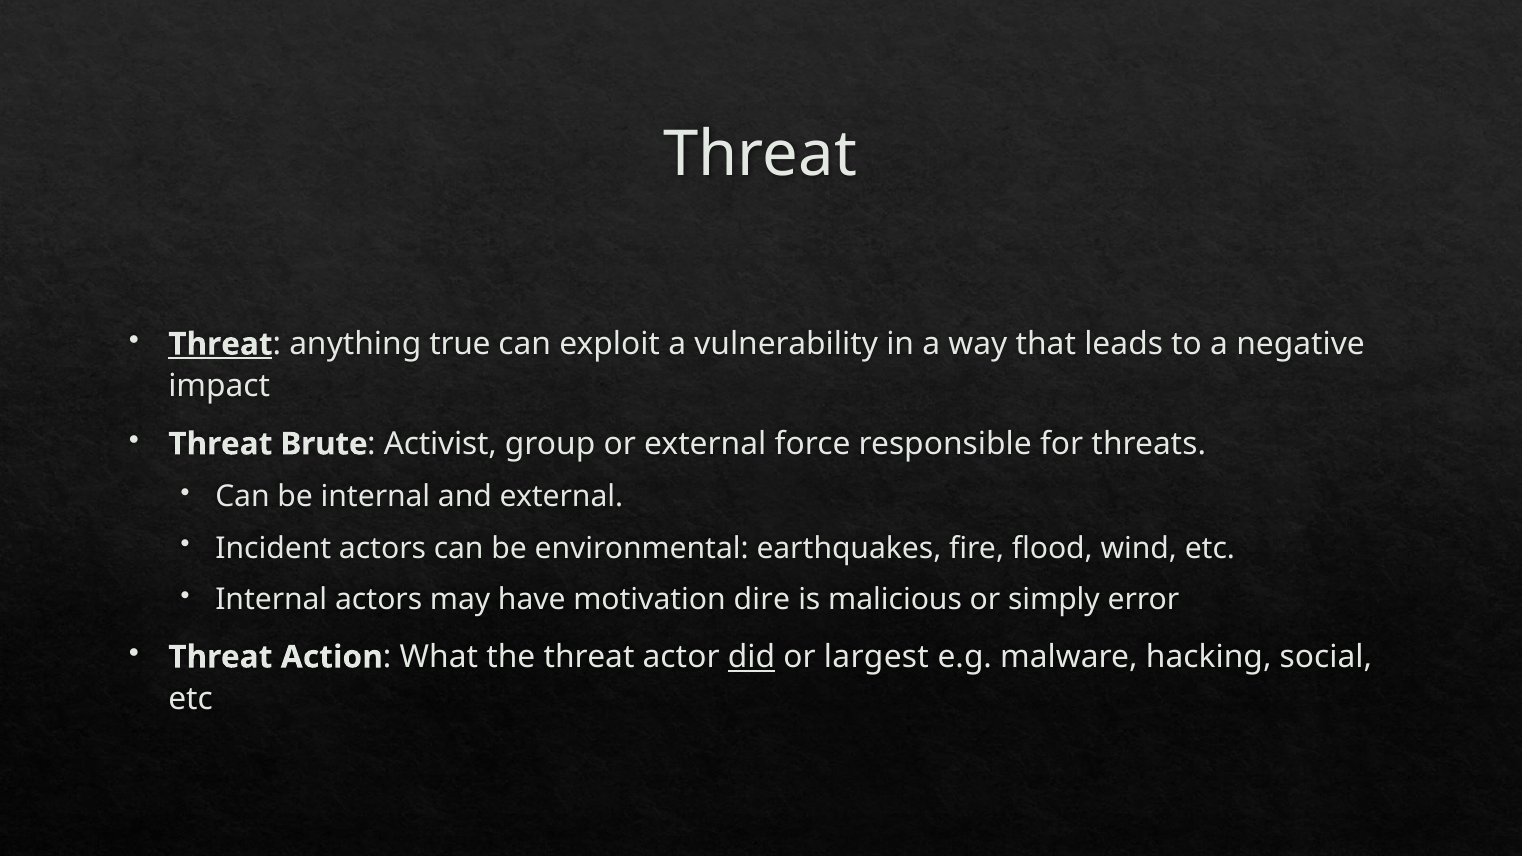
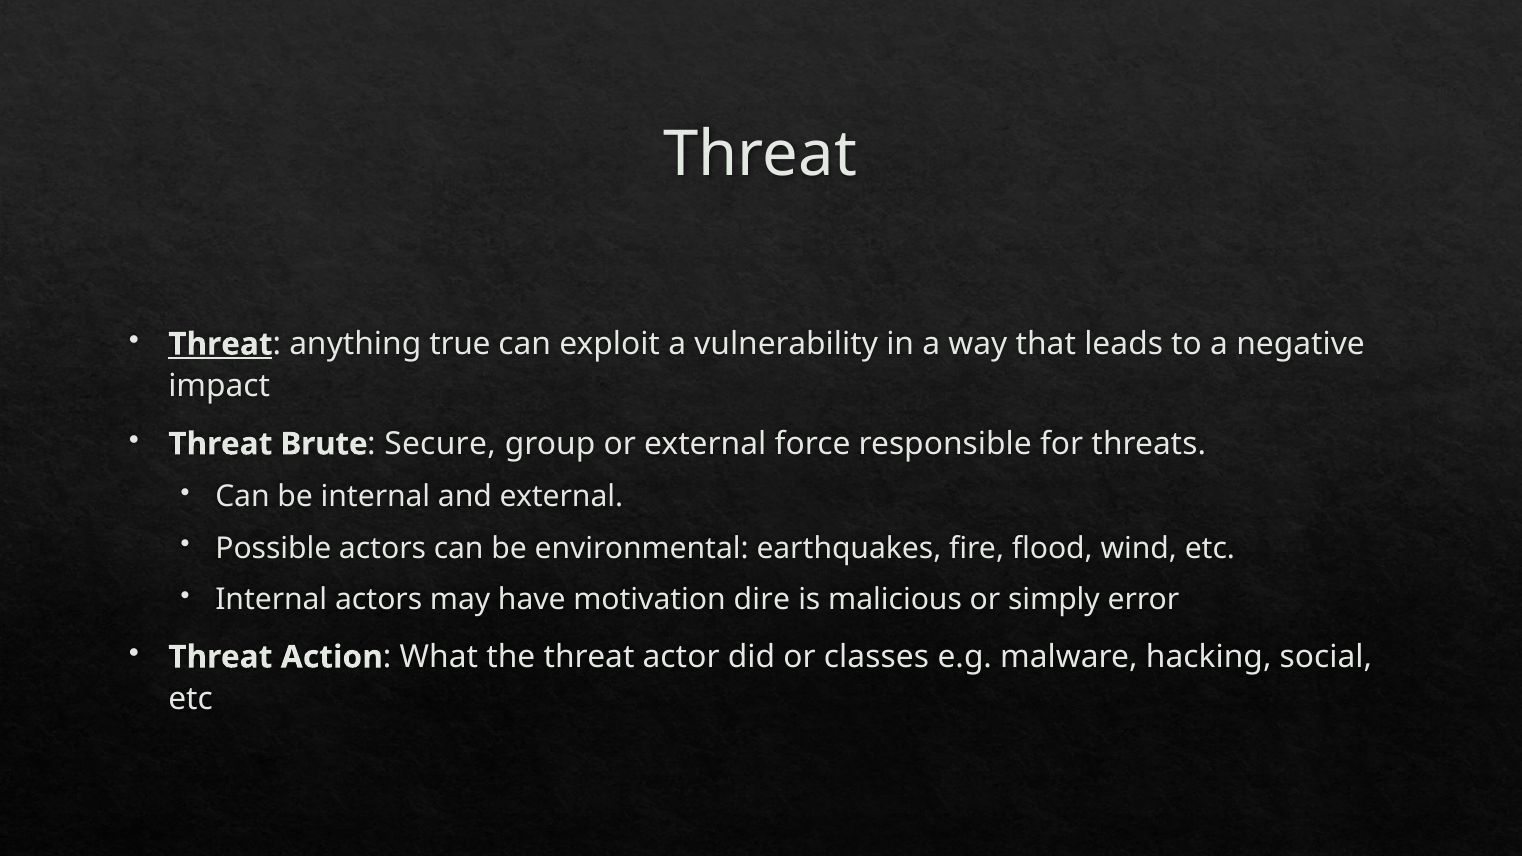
Activist: Activist -> Secure (440, 444)
Incident: Incident -> Possible (273, 548)
did underline: present -> none (751, 657)
largest: largest -> classes (877, 657)
